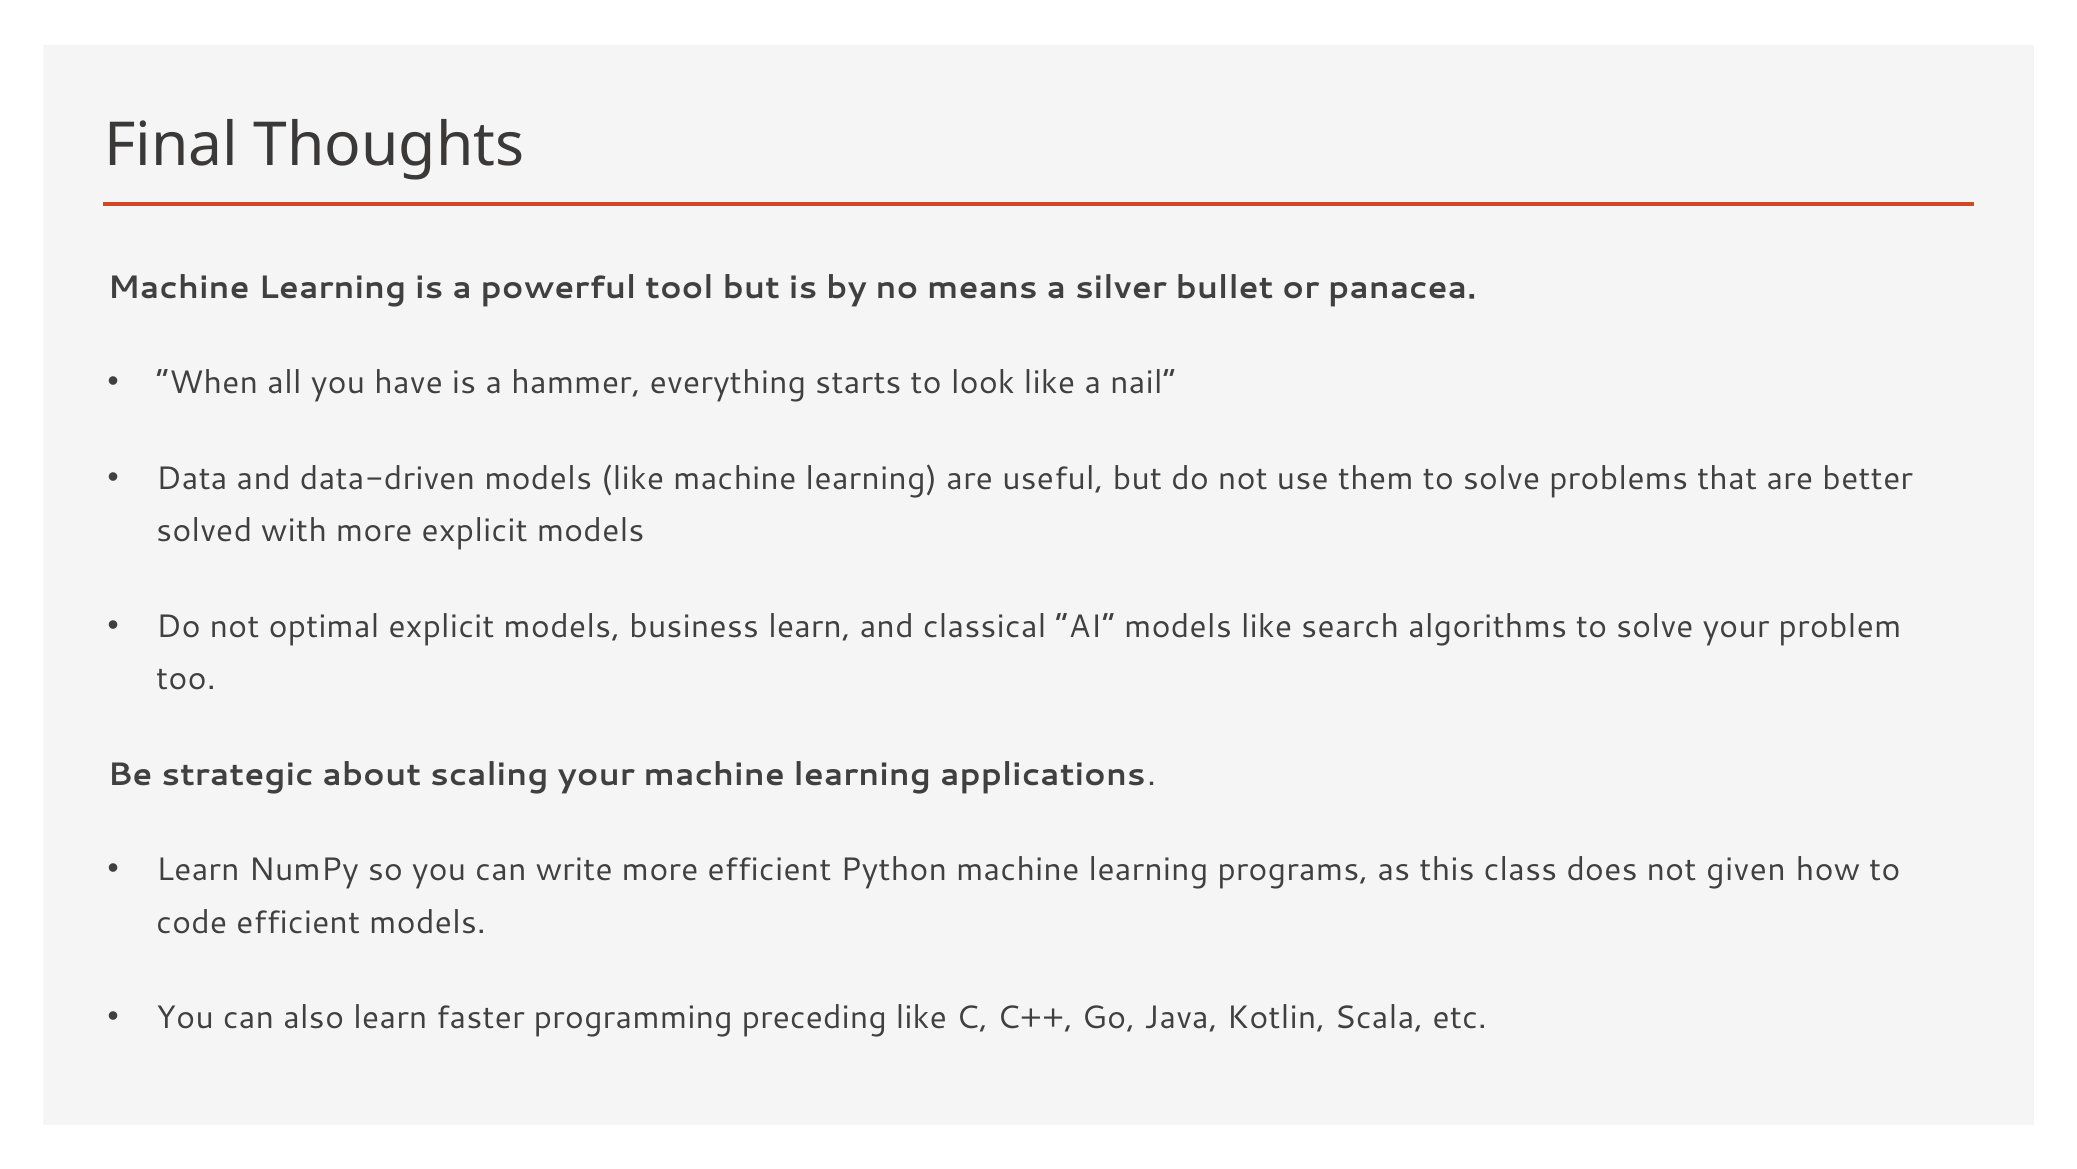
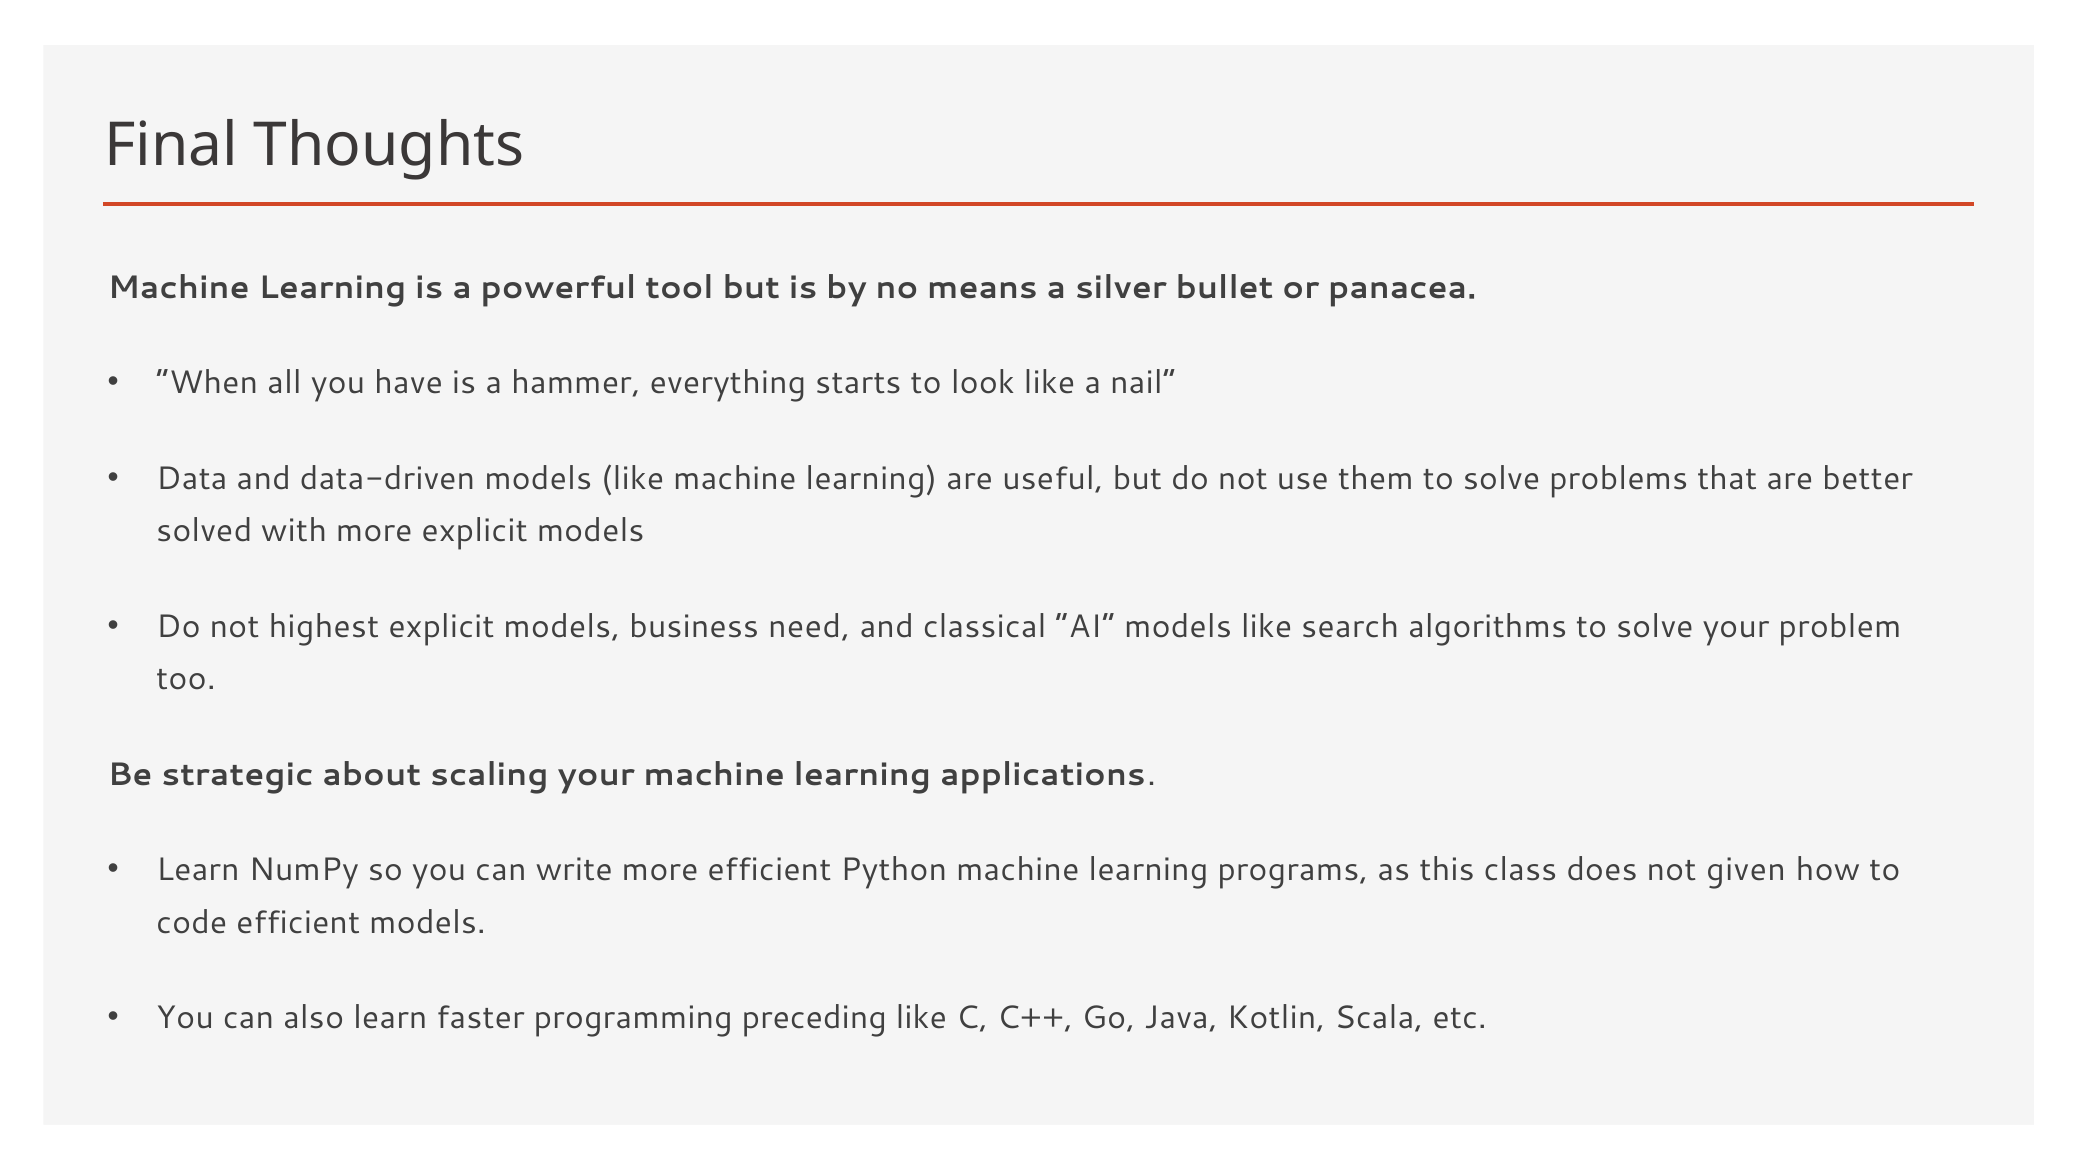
optimal: optimal -> highest (324, 626)
business learn: learn -> need (809, 626)
